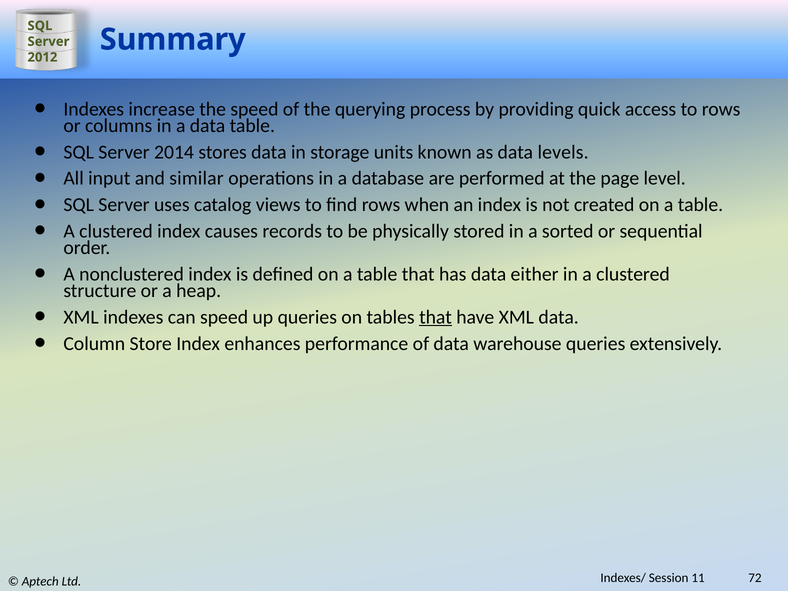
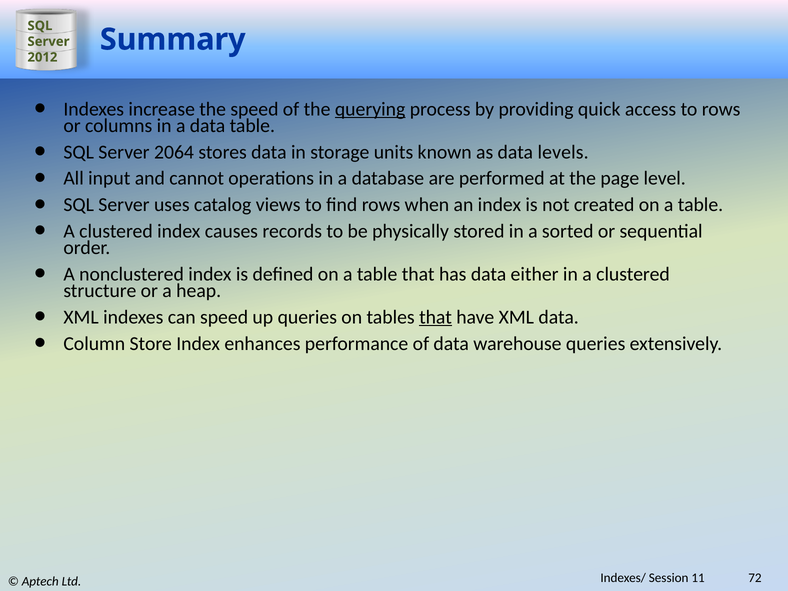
querying underline: none -> present (370, 109)
2014: 2014 -> 2064 (174, 152)
similar: similar -> cannot (197, 178)
